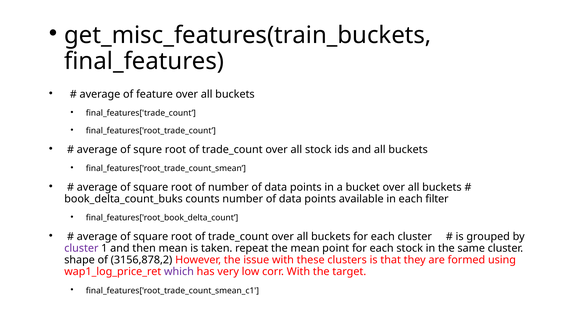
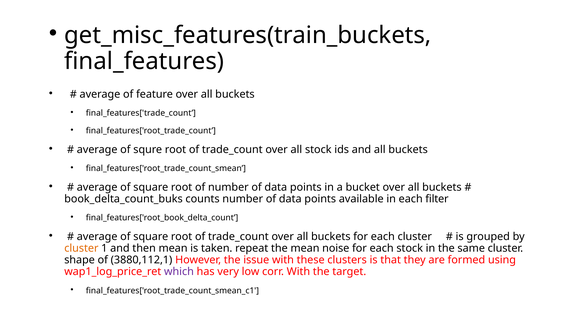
cluster colour: purple -> orange (81, 248)
point: point -> noise (336, 248)
3156,878,2: 3156,878,2 -> 3880,112,1 (141, 260)
